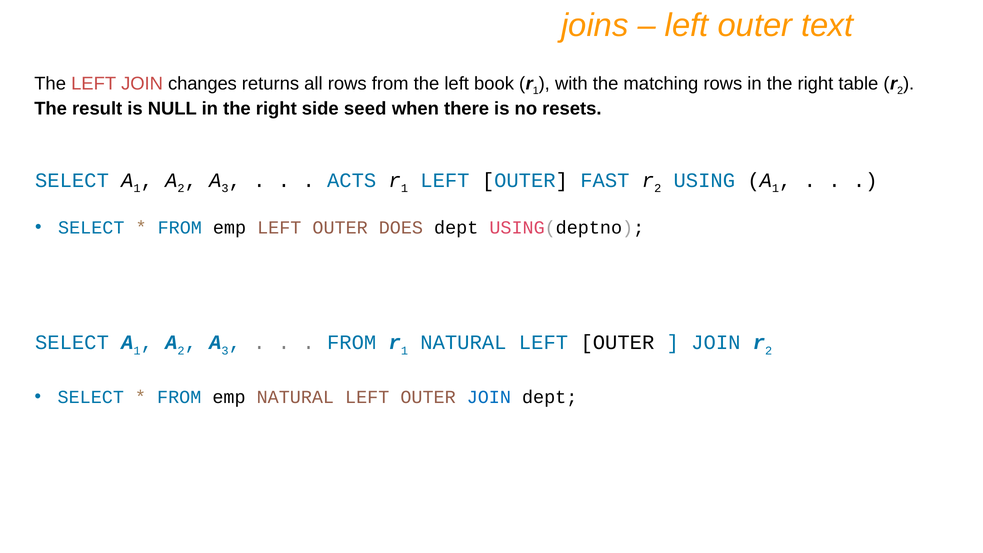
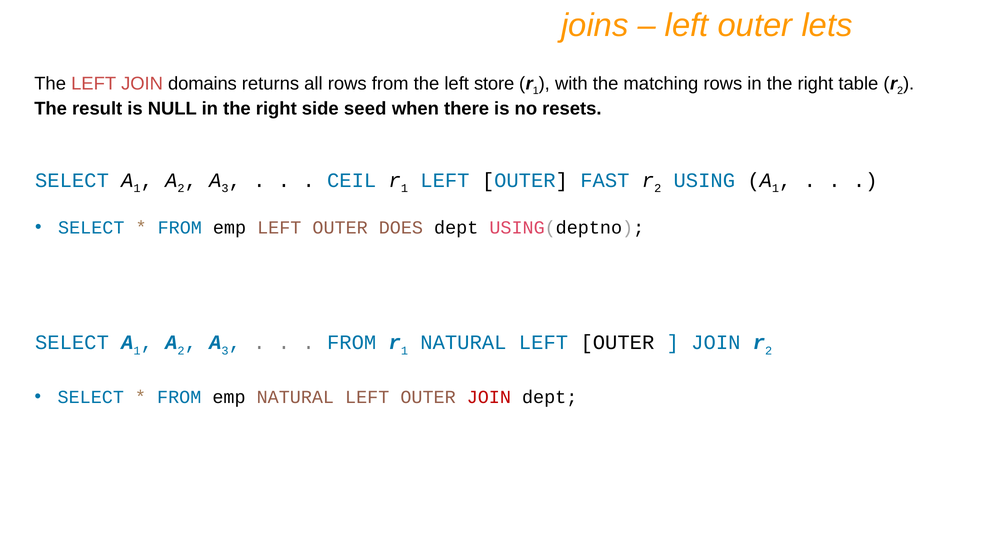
text: text -> lets (827, 26)
changes: changes -> domains (202, 84)
book: book -> store (494, 84)
ACTS: ACTS -> CEIL (352, 181)
JOIN colour: blue -> red (489, 397)
